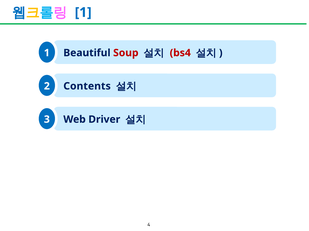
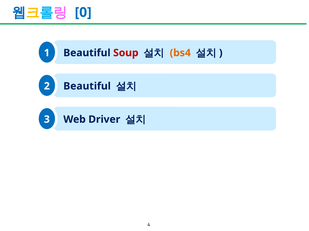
1: 1 -> 0 (83, 12)
bs4 colour: red -> orange (180, 53)
Contents: Contents -> Beautiful (87, 86)
